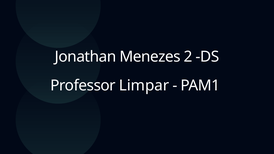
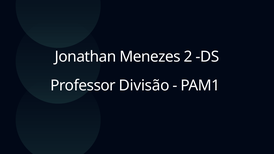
Limpar: Limpar -> Divisão (144, 86)
